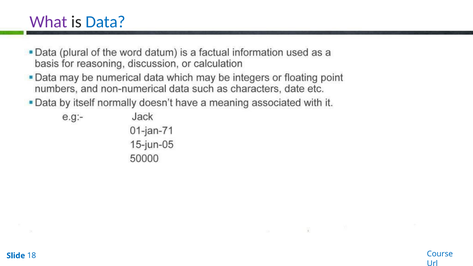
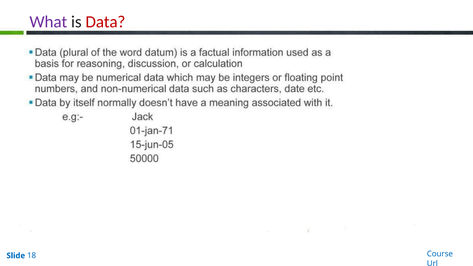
Data colour: blue -> red (105, 22)
